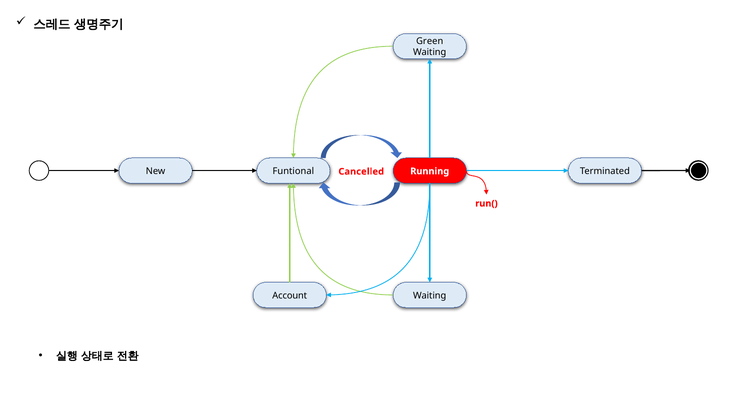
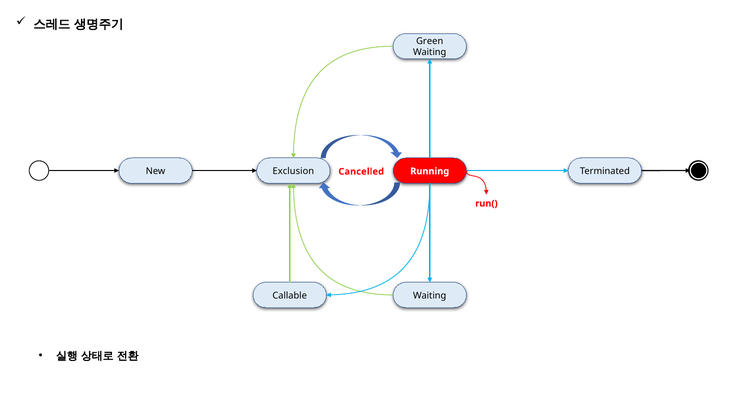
Funtional: Funtional -> Exclusion (293, 171)
Account: Account -> Callable (290, 295)
